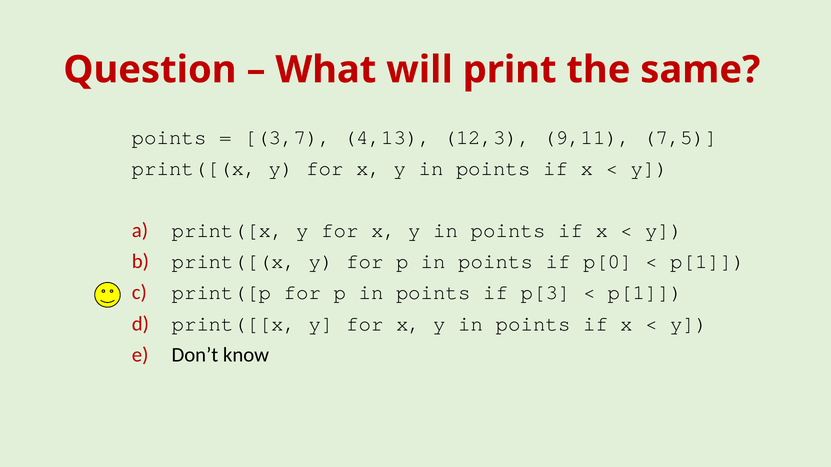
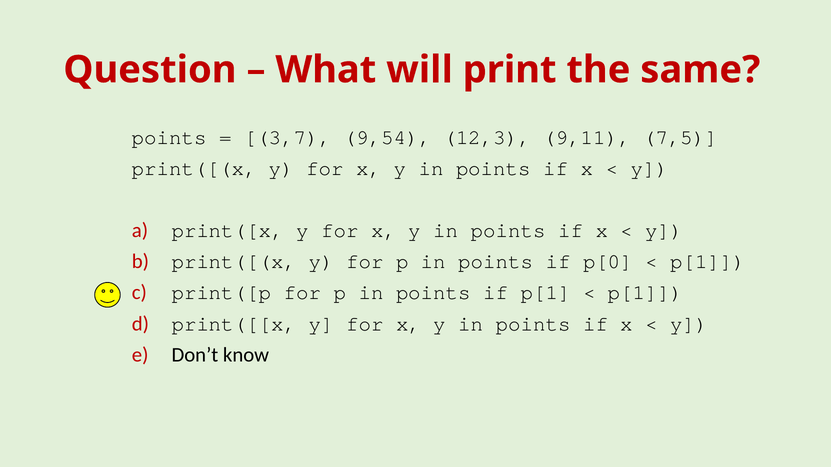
4,13: 4,13 -> 9,54 (387, 137)
if p[3: p[3 -> p[1 (546, 293)
